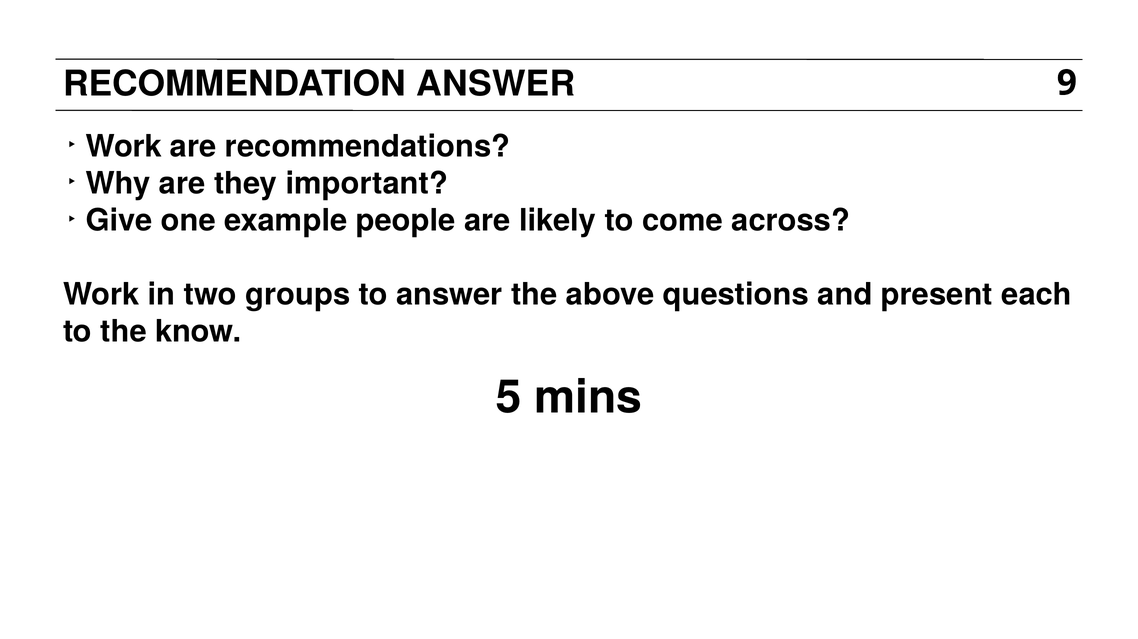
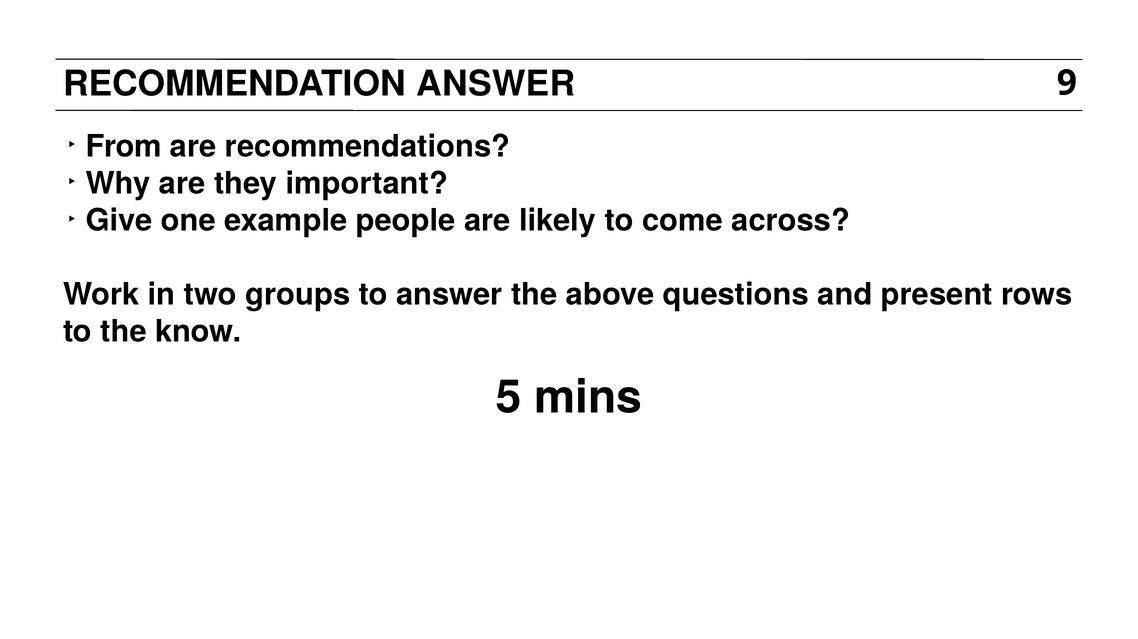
Work: Work -> From (124, 146)
each: each -> rows (1037, 295)
